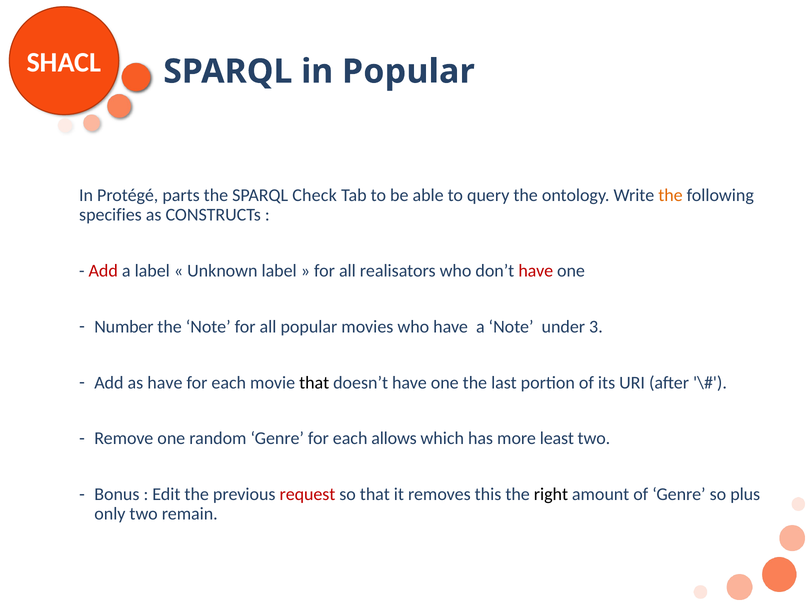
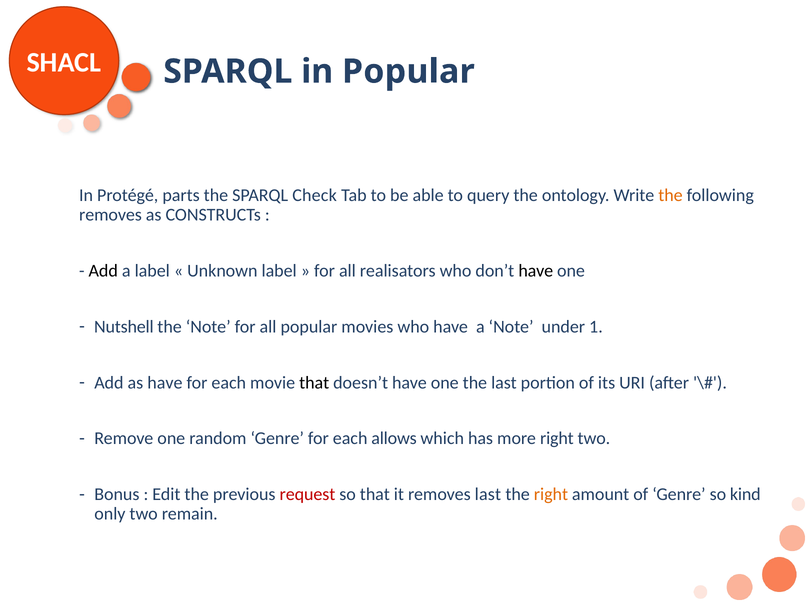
specifies: specifies -> removes (110, 215)
Add colour: red -> black (103, 271)
have colour: red -> black (536, 271)
Number: Number -> Nutshell (124, 327)
3: 3 -> 1 (596, 327)
more least: least -> right (557, 438)
removes this: this -> last (488, 494)
right colour: black -> orange (551, 494)
plus: plus -> kind (745, 494)
